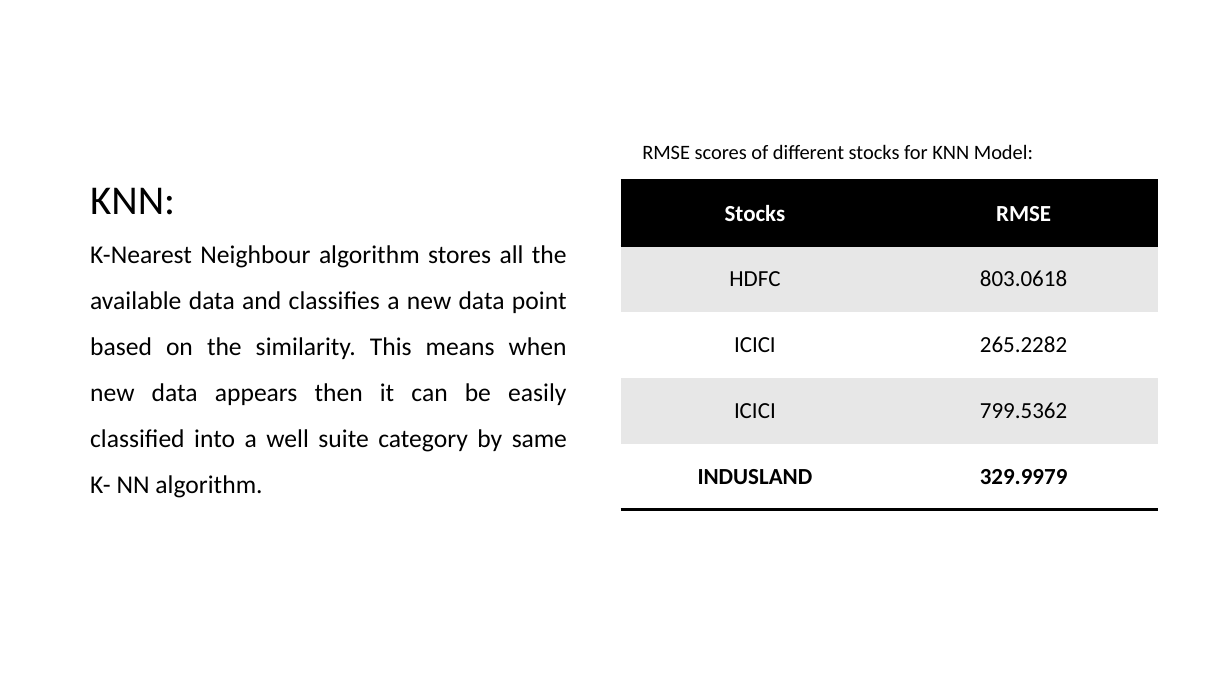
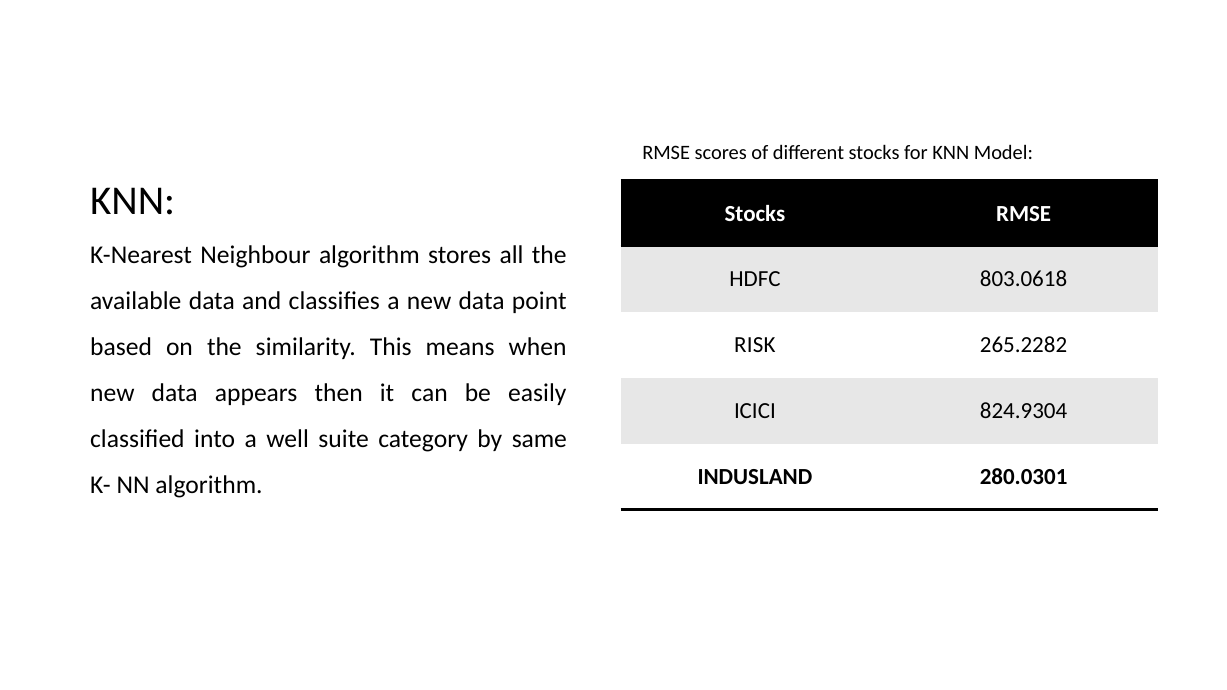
ICICI: ICICI -> RISK (755, 345)
799.5362: 799.5362 -> 824.9304 (1024, 411)
329.9979: 329.9979 -> 280.0301 (1024, 477)
